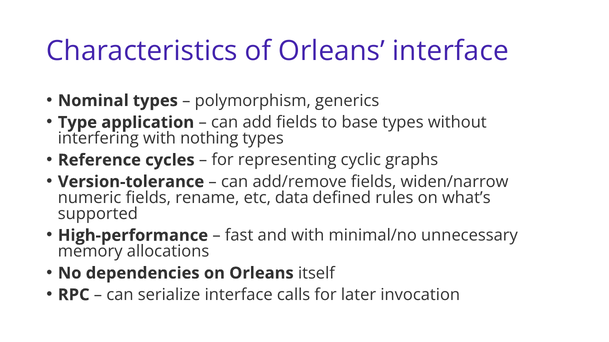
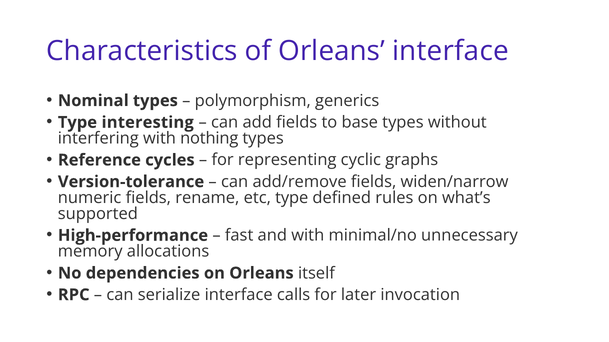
application: application -> interesting (148, 123)
etc data: data -> type (292, 198)
